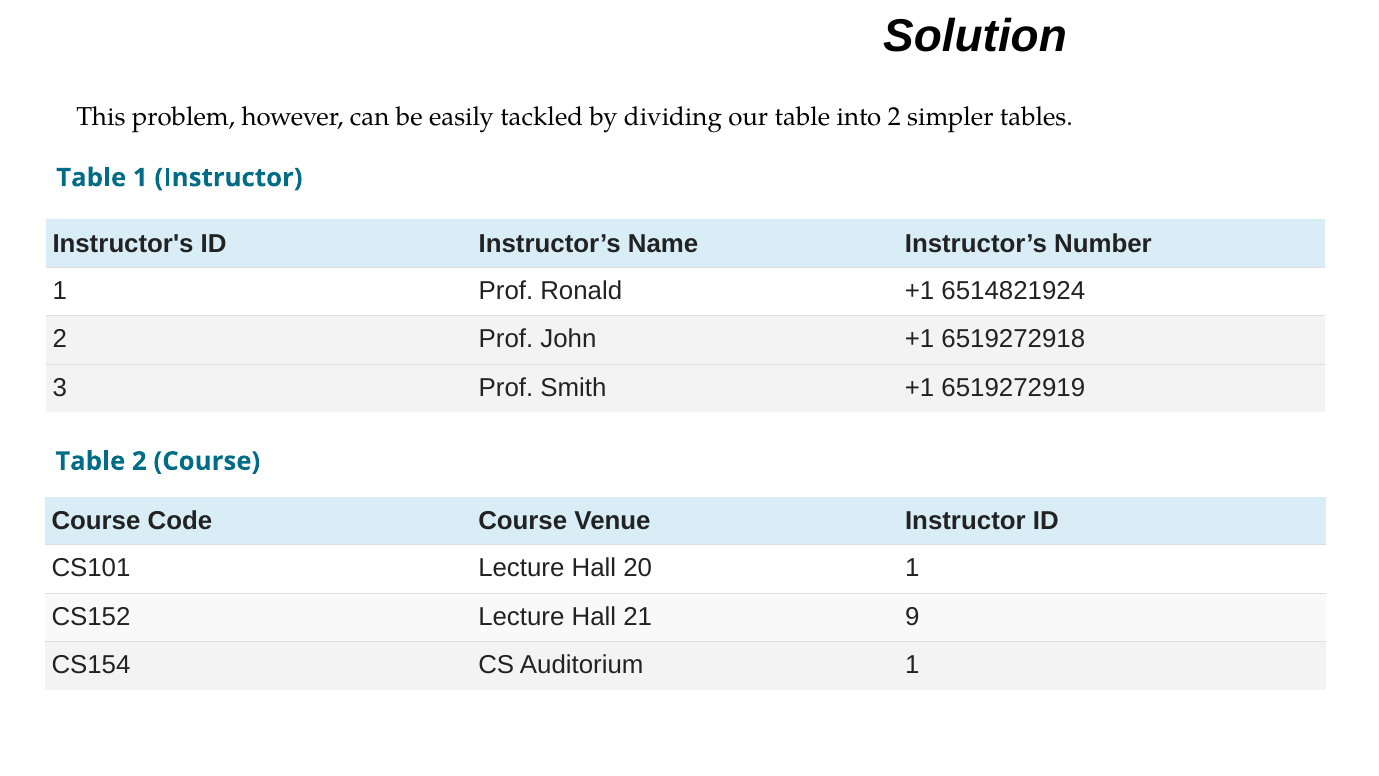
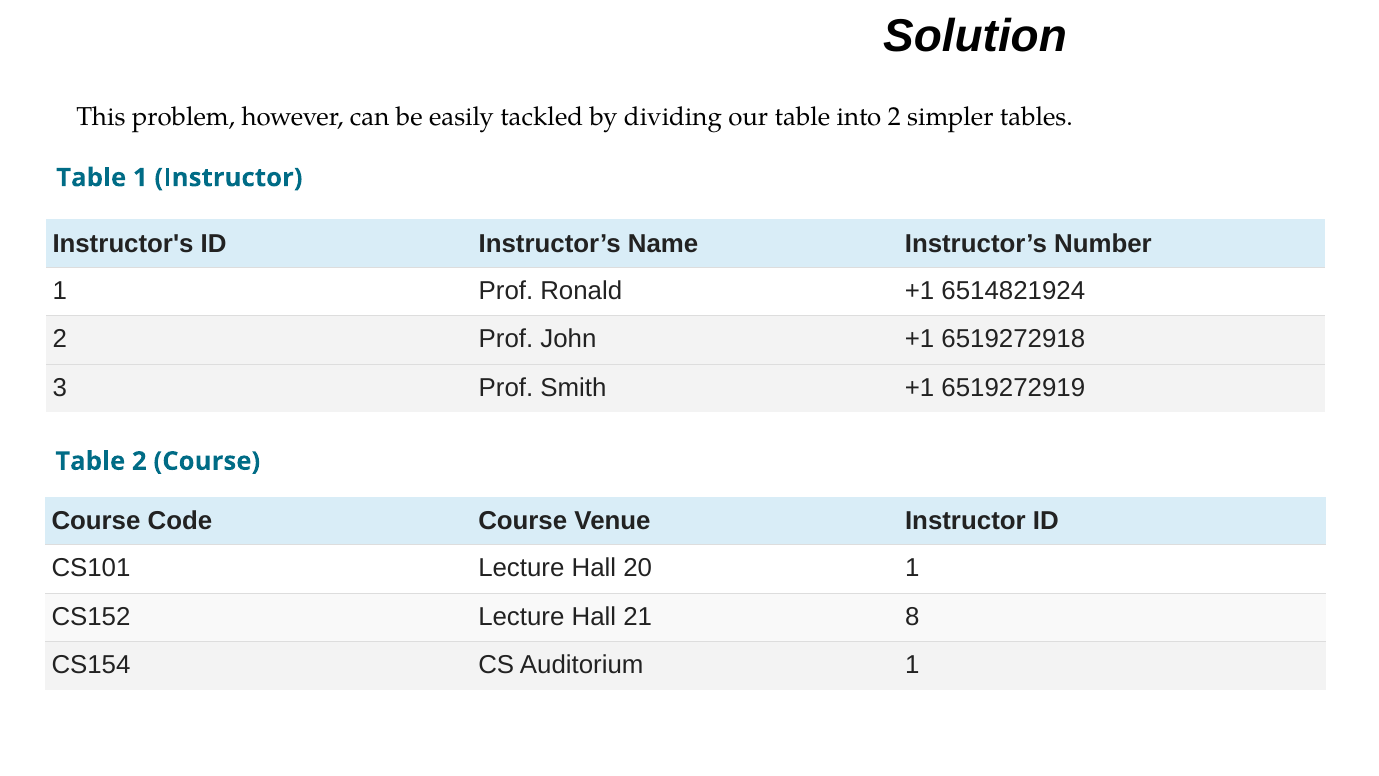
9: 9 -> 8 (912, 616)
